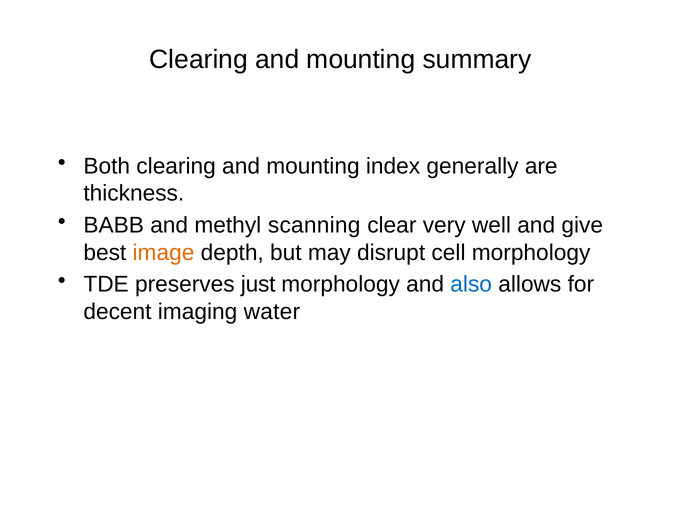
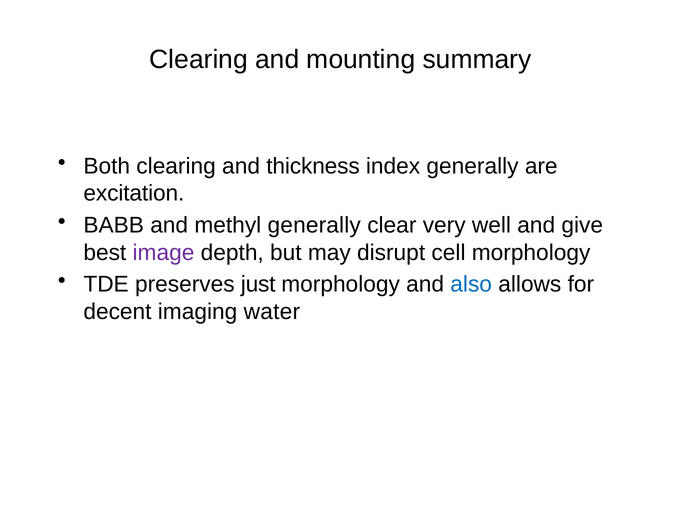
Both clearing and mounting: mounting -> thickness (313, 166)
thickness: thickness -> excitation (134, 193)
methyl scanning: scanning -> generally (314, 225)
image colour: orange -> purple (164, 252)
